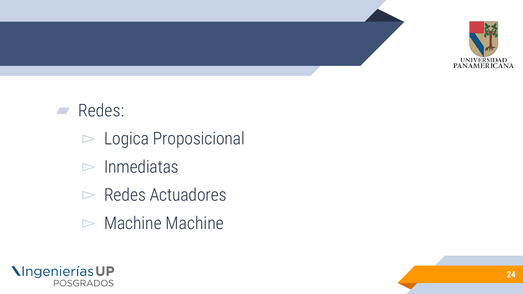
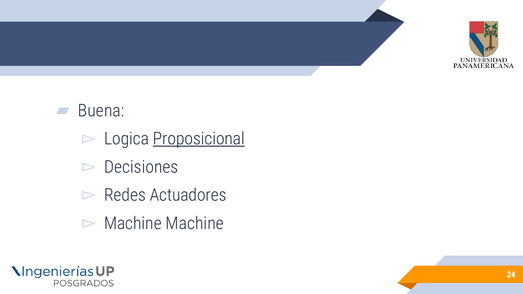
Redes: Redes -> Buena (101, 111)
Proposicional underline: none -> present (199, 139)
Inmediatas: Inmediatas -> Decisiones (141, 167)
